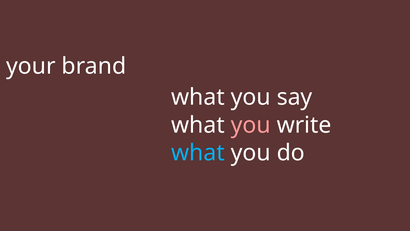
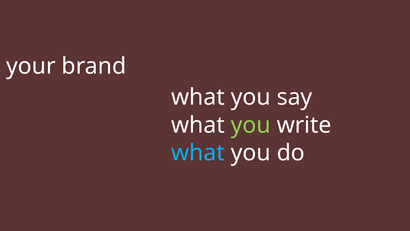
you colour: pink -> light green (251, 125)
